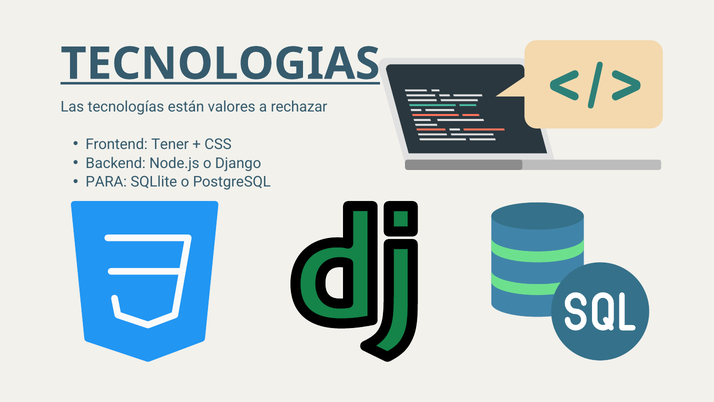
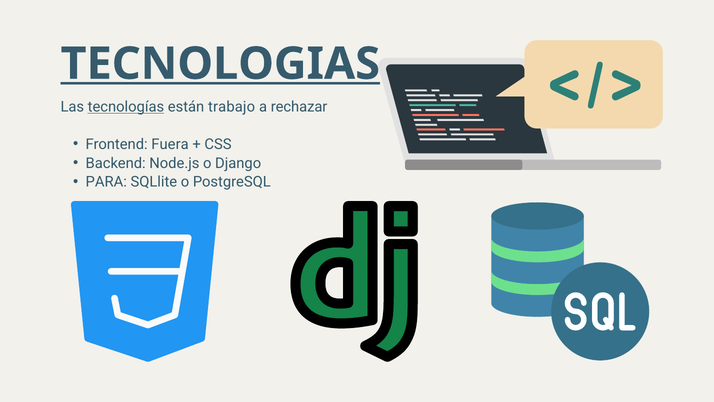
tecnologías underline: none -> present (126, 107)
valores: valores -> trabajo (232, 107)
Tener: Tener -> Fuera (170, 144)
